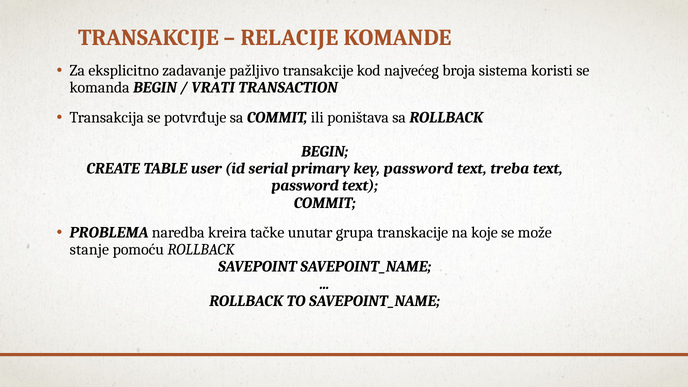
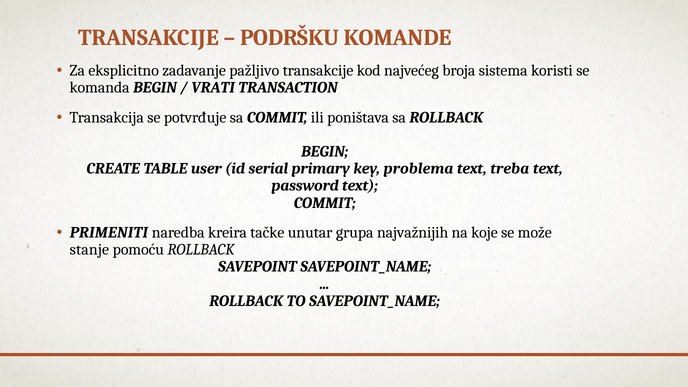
RELACIJE: RELACIJE -> PODRŠKU (290, 38)
key password: password -> problema (418, 169)
PROBLEMA: PROBLEMA -> PRIMENITI (109, 233)
transkacije: transkacije -> najvažnijih (413, 233)
